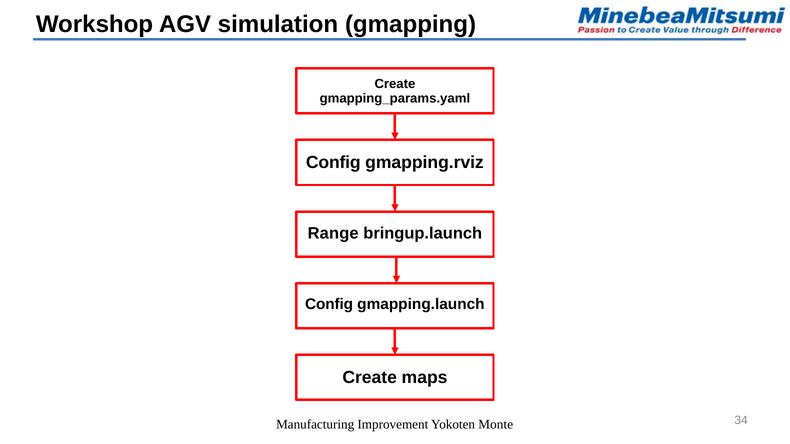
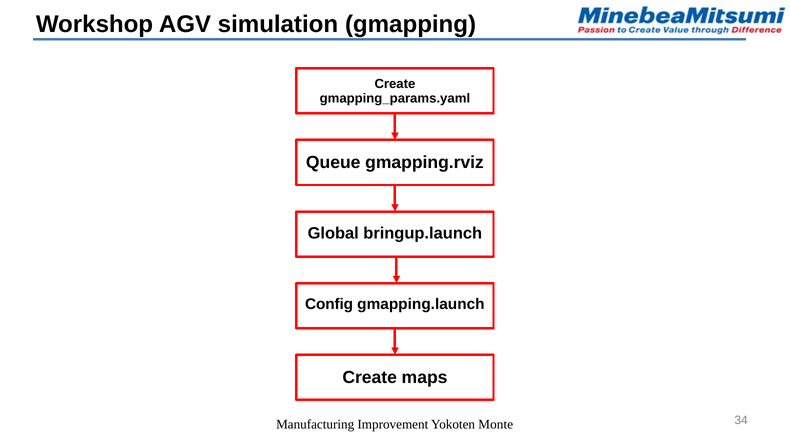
Config: Config -> Queue (333, 163)
Range: Range -> Global (333, 234)
